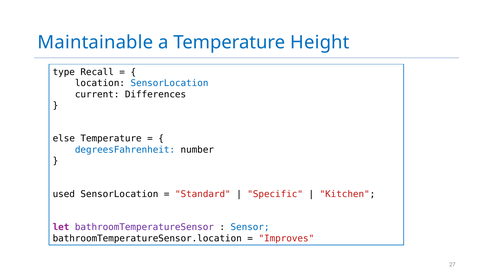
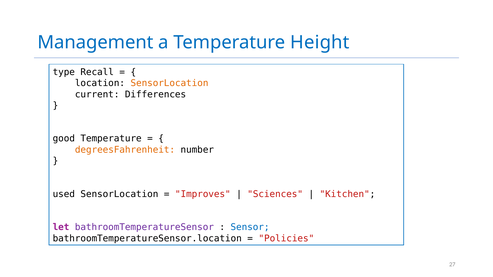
Maintainable: Maintainable -> Management (96, 42)
SensorLocation colour: blue -> orange (169, 83)
else: else -> good (64, 139)
degreesFahrenheit colour: blue -> orange (125, 150)
Standard: Standard -> Improves (203, 194)
Specific: Specific -> Sciences (275, 194)
Improves: Improves -> Policies (286, 239)
